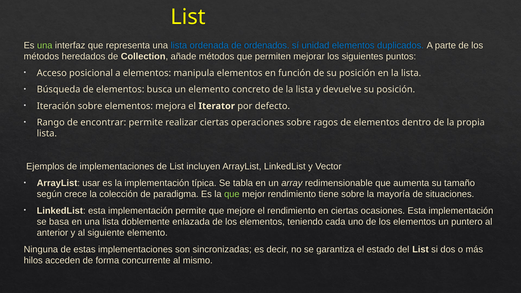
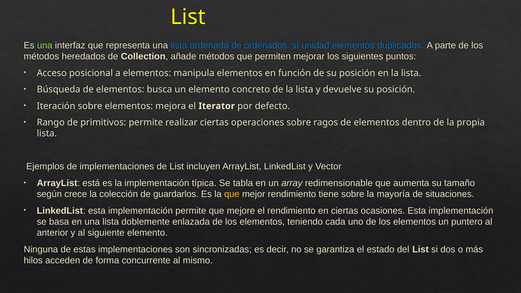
encontrar: encontrar -> primitivos (103, 123)
usar: usar -> está (91, 183)
paradigma: paradigma -> guardarlos (176, 194)
que colour: light green -> yellow (232, 194)
